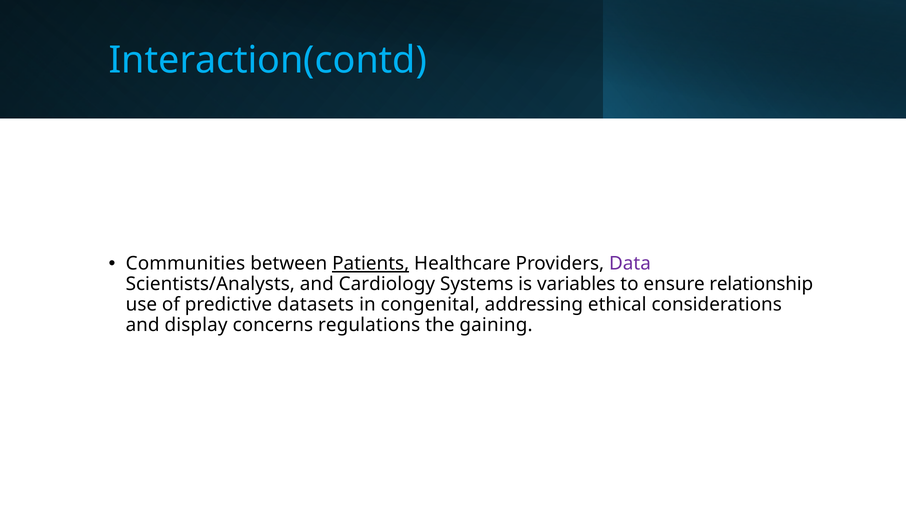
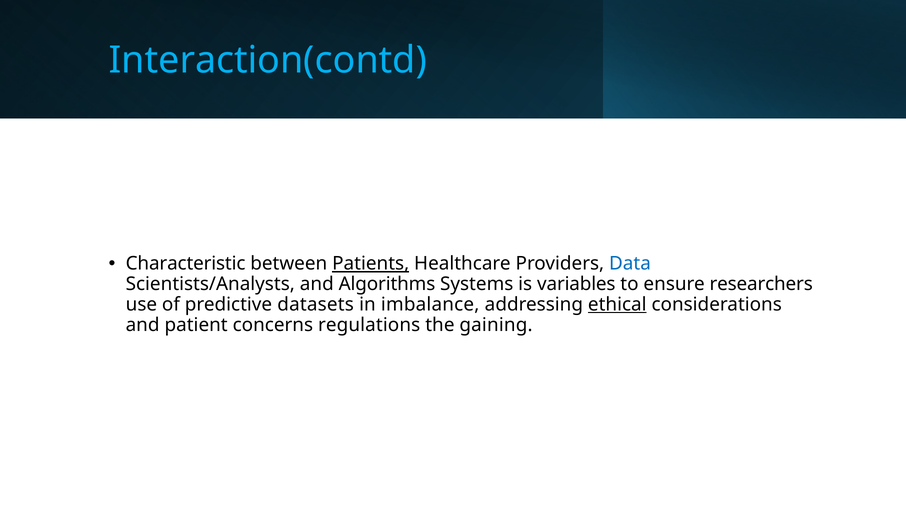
Communities: Communities -> Characteristic (186, 263)
Data colour: purple -> blue (630, 263)
Cardiology: Cardiology -> Algorithms (387, 284)
relationship: relationship -> researchers (761, 284)
congenital: congenital -> imbalance (430, 304)
ethical underline: none -> present (617, 304)
display: display -> patient (196, 325)
